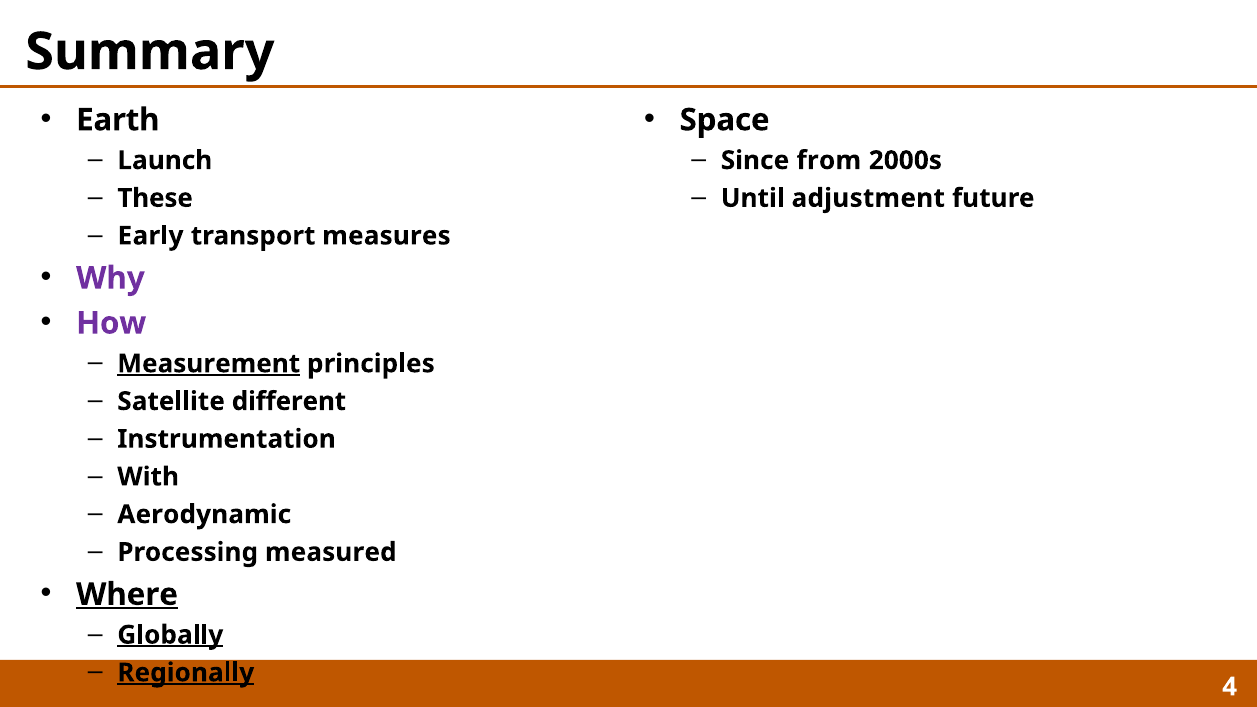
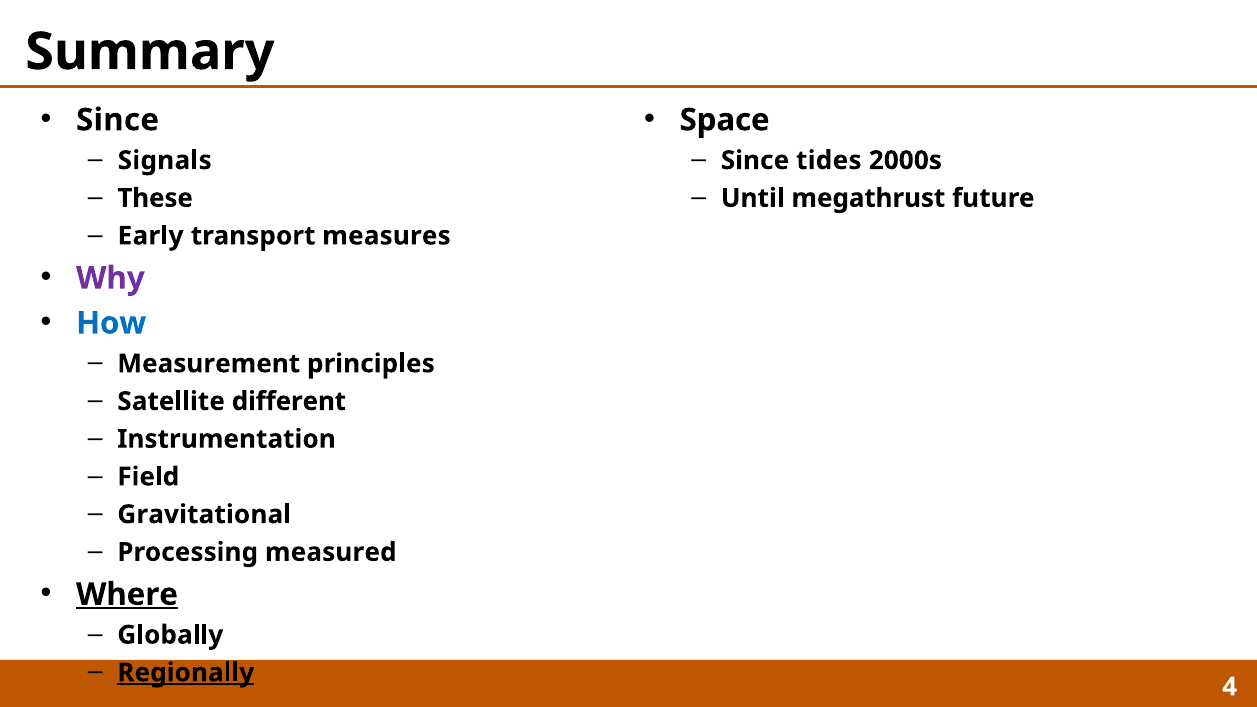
Earth: Earth -> Since (118, 120)
Launch: Launch -> Signals (165, 160)
from: from -> tides (829, 160)
adjustment: adjustment -> megathrust (868, 198)
How colour: purple -> blue (111, 323)
Measurement underline: present -> none (209, 364)
With: With -> Field (148, 477)
Aerodynamic: Aerodynamic -> Gravitational (204, 515)
Globally underline: present -> none (170, 635)
